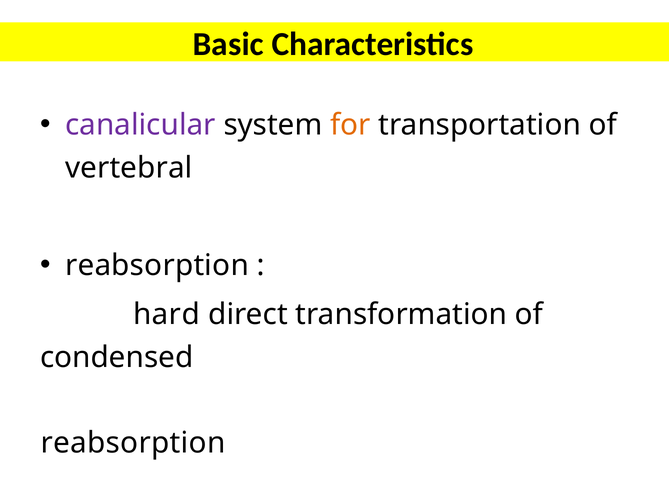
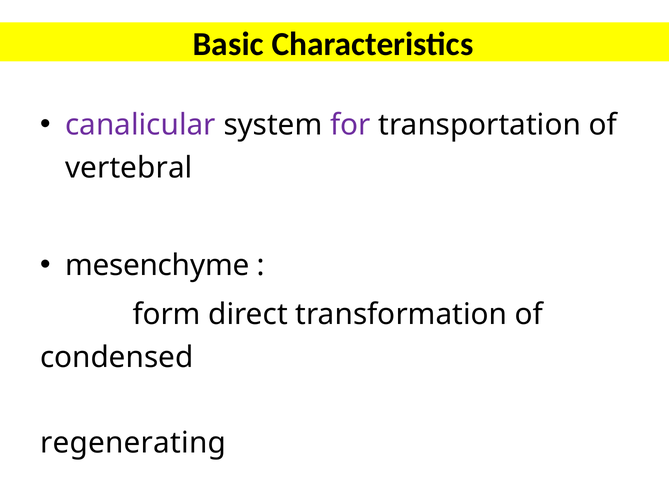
for colour: orange -> purple (350, 125)
reabsorption: reabsorption -> mesenchyme (157, 265)
hard: hard -> form (167, 314)
reabsorption: reabsorption -> regenerating (133, 443)
